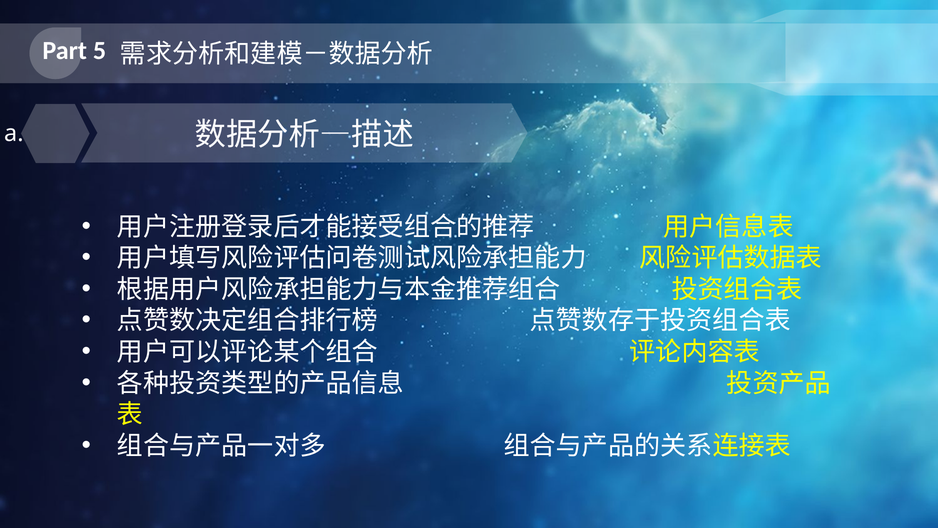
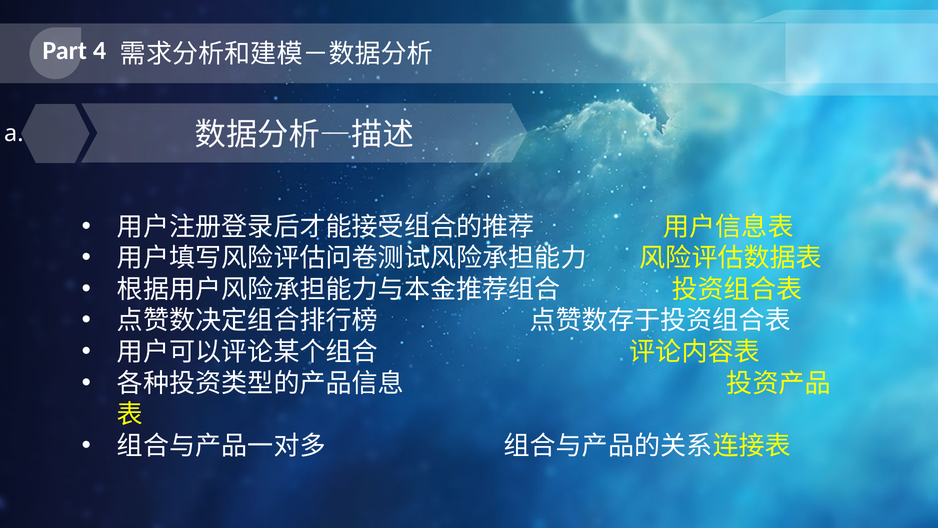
5: 5 -> 4 (99, 51)
